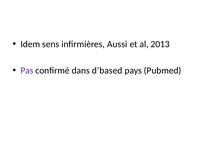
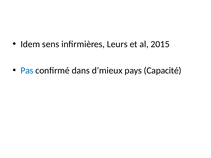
Aussi: Aussi -> Leurs (117, 44)
2013: 2013 -> 2015 (160, 44)
Pas colour: purple -> blue (27, 71)
d’based: d’based -> d’mieux (107, 71)
Pubmed: Pubmed -> Capacité (163, 71)
